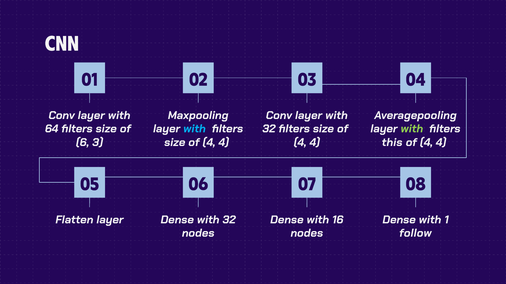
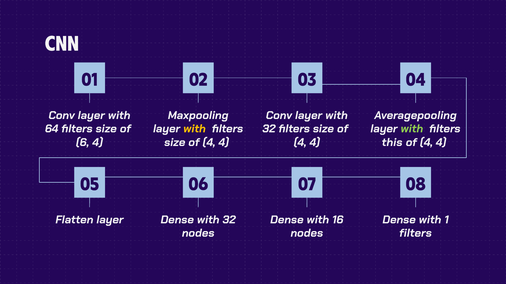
with colour: light blue -> yellow (195, 129)
6 3: 3 -> 4 (98, 143)
follow: follow -> filters (416, 234)
